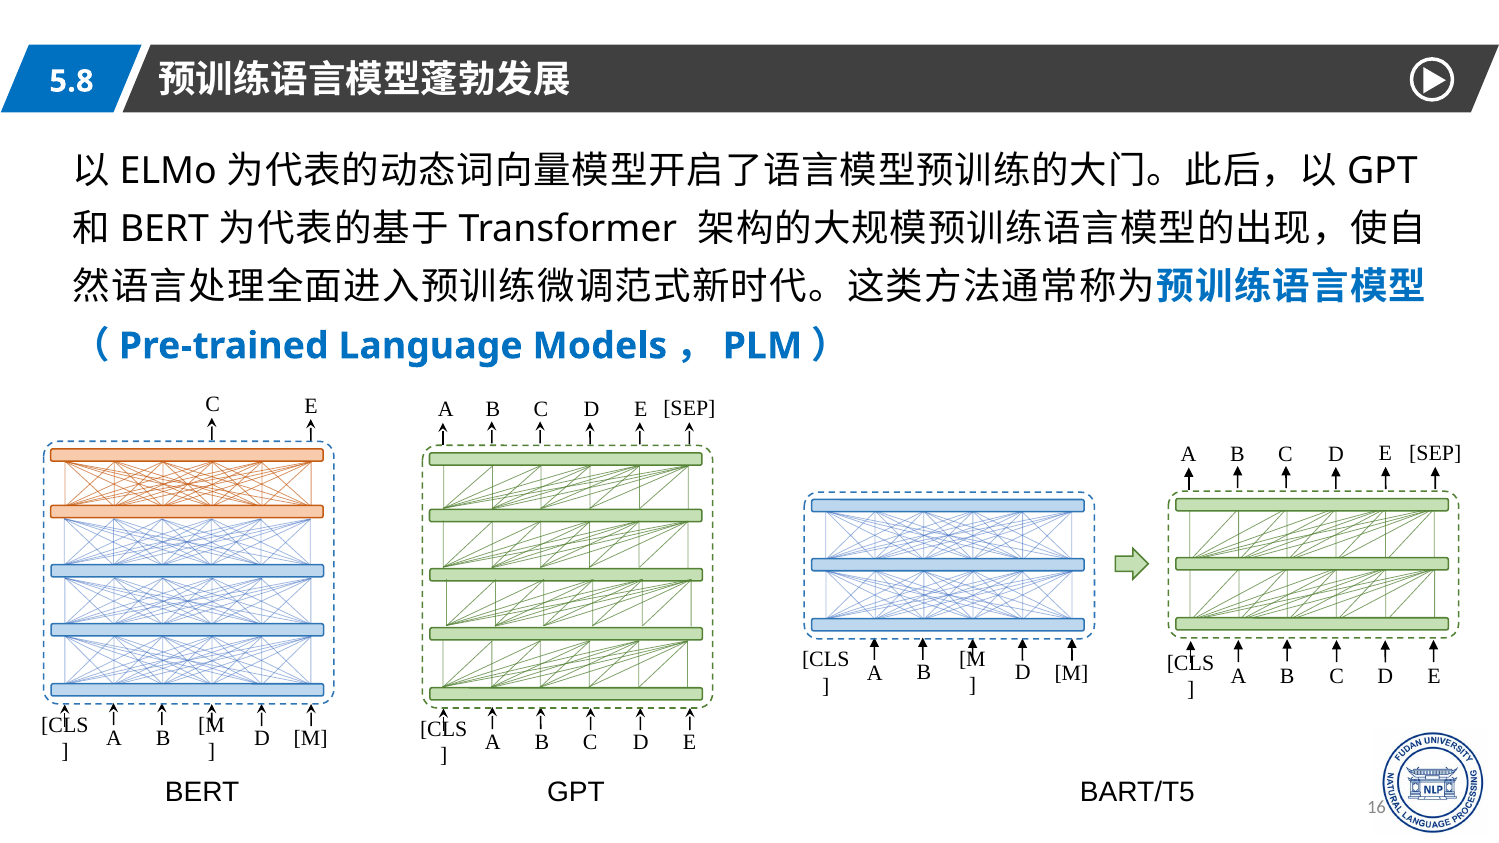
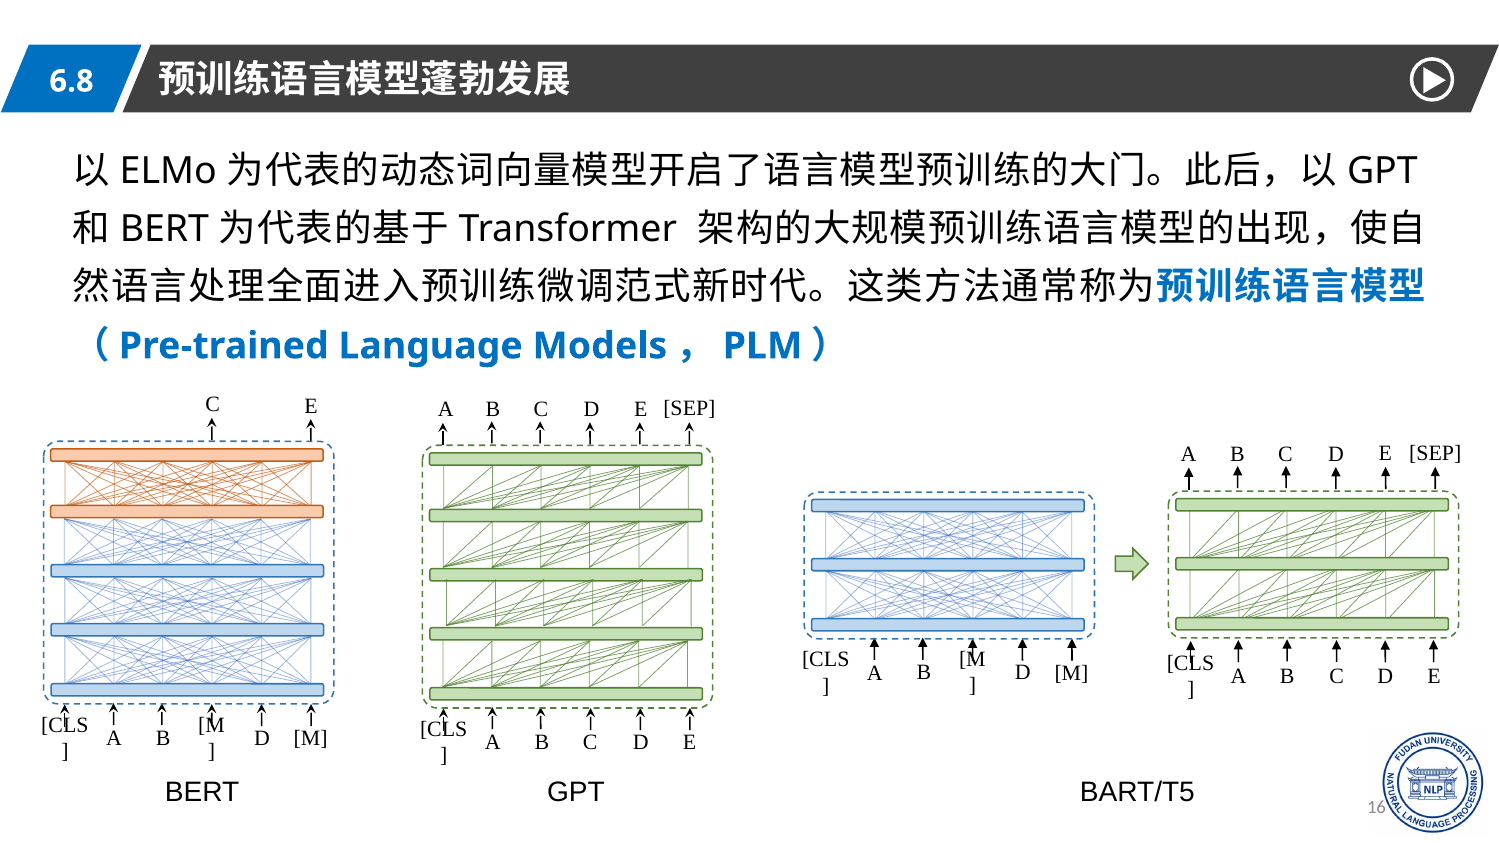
5.8: 5.8 -> 6.8 (72, 81)
